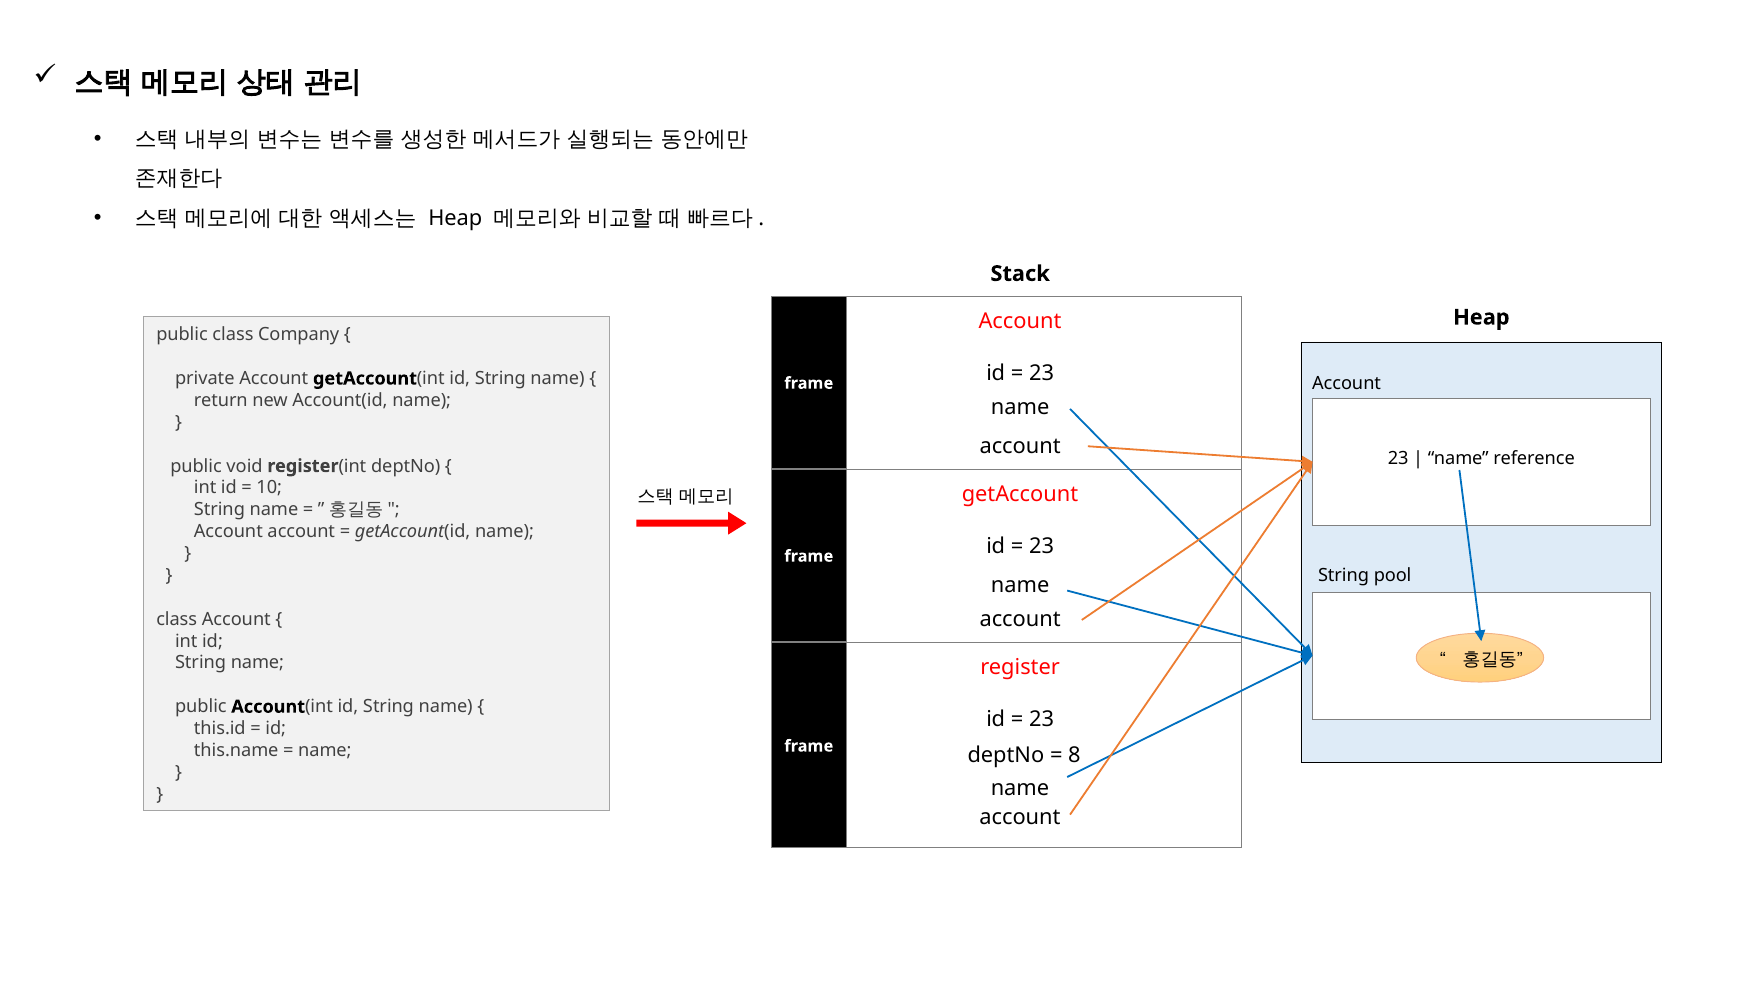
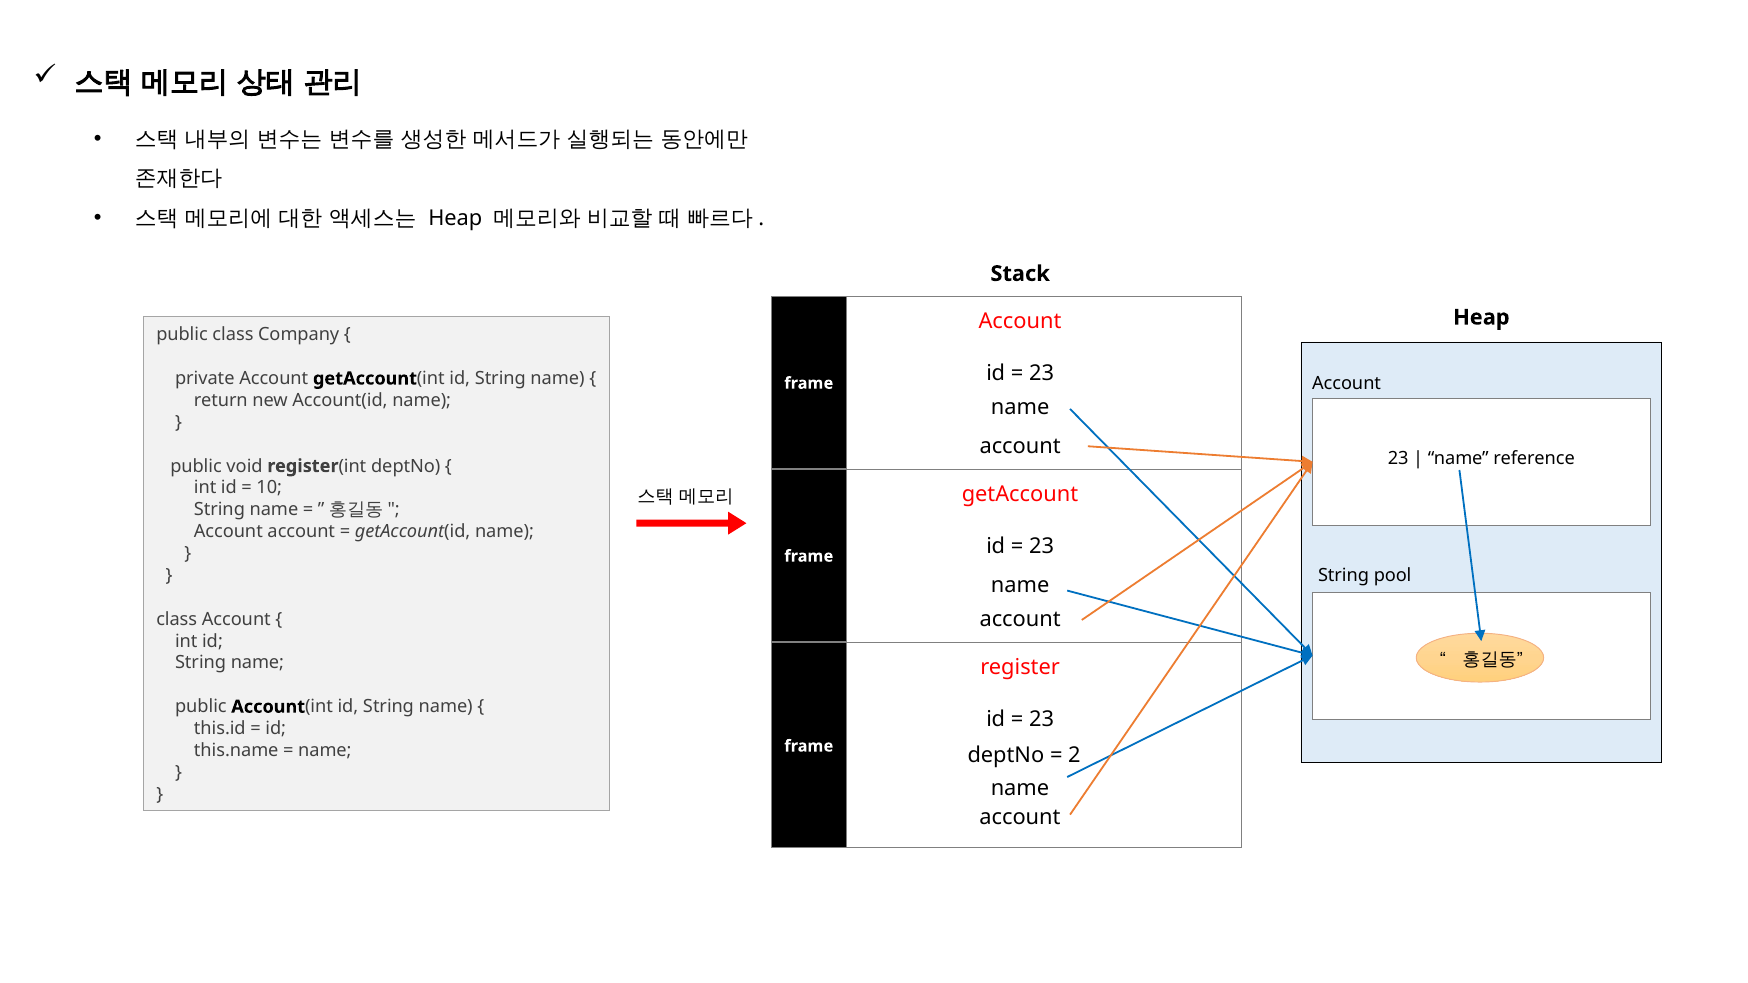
8: 8 -> 2 (1074, 756)
